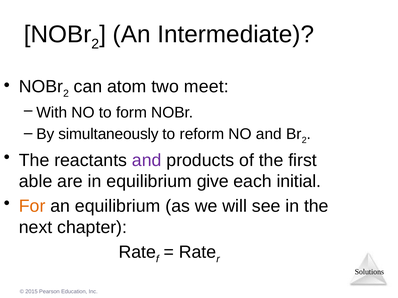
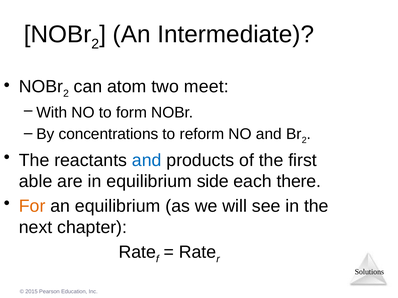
simultaneously: simultaneously -> concentrations (108, 134)
and colour: purple -> blue (147, 160)
give: give -> side (213, 182)
initial: initial -> there (299, 182)
